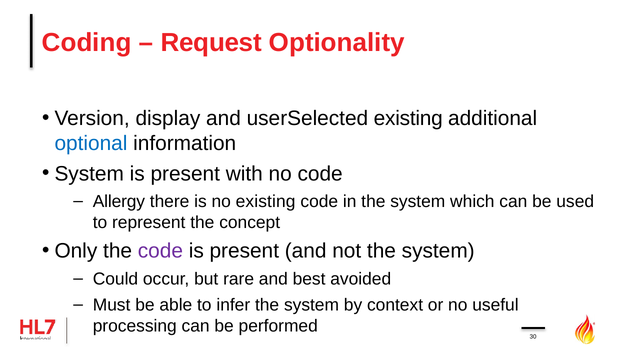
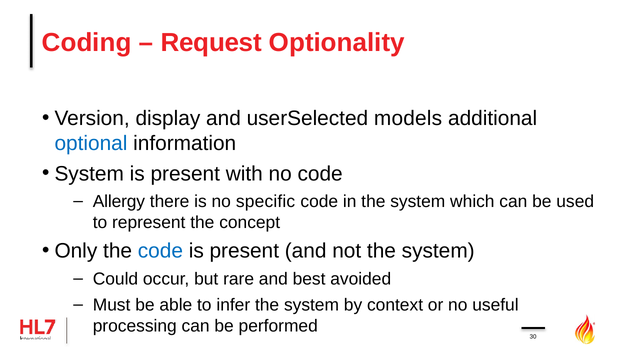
userSelected existing: existing -> models (408, 118)
no existing: existing -> specific (266, 201)
code colour: purple -> blue (160, 251)
